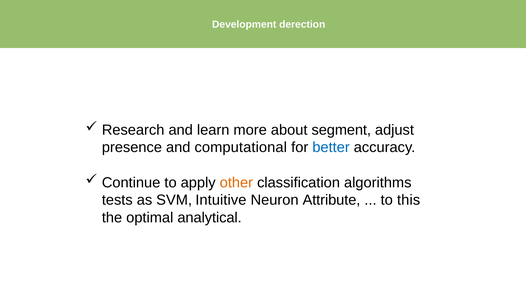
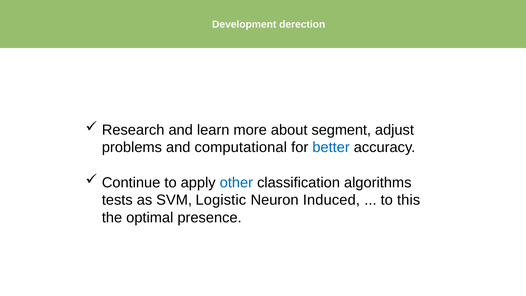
presence: presence -> problems (132, 147)
other colour: orange -> blue (236, 183)
Intuitive: Intuitive -> Logistic (221, 200)
Attribute: Attribute -> Induced (331, 200)
analytical: analytical -> presence (210, 218)
